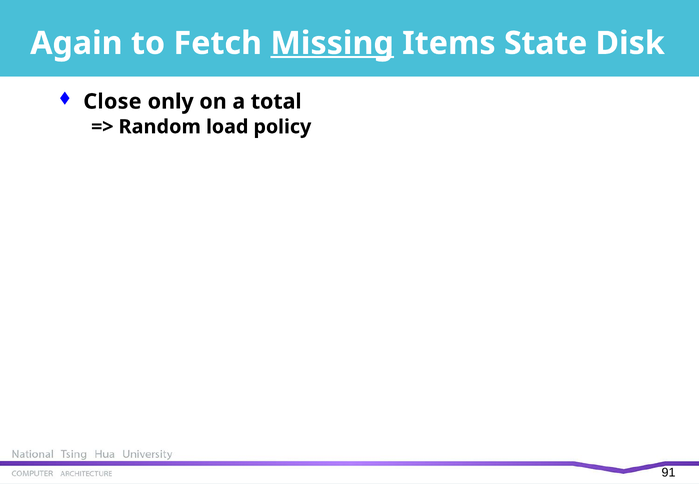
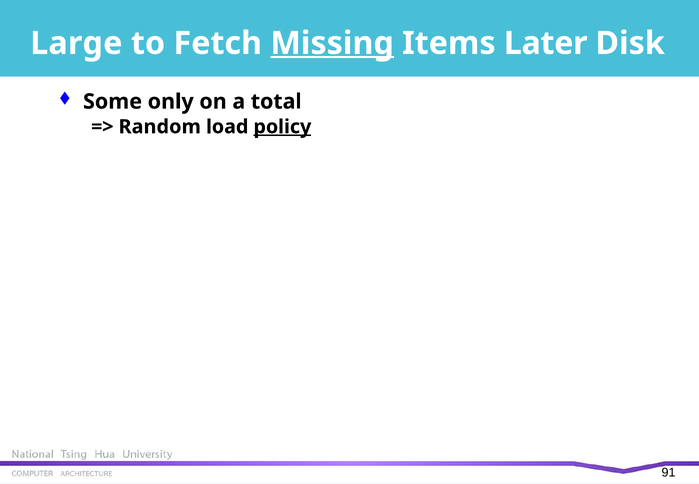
Again: Again -> Large (76, 43)
State: State -> Later (546, 43)
Close: Close -> Some (113, 102)
policy underline: none -> present (282, 127)
